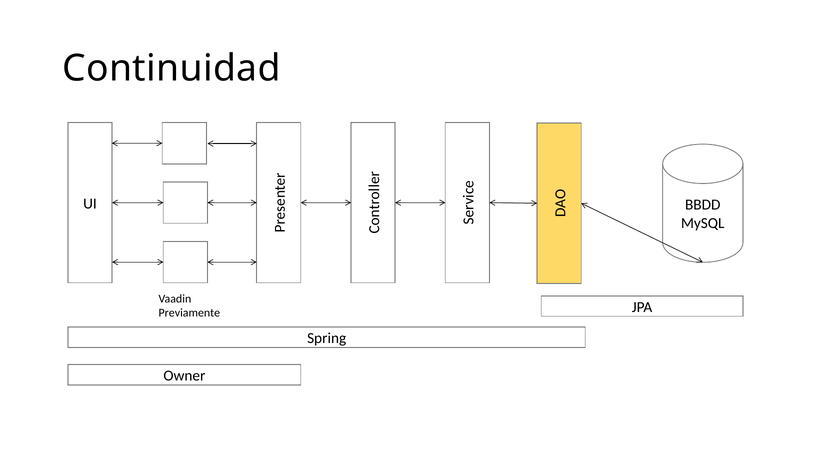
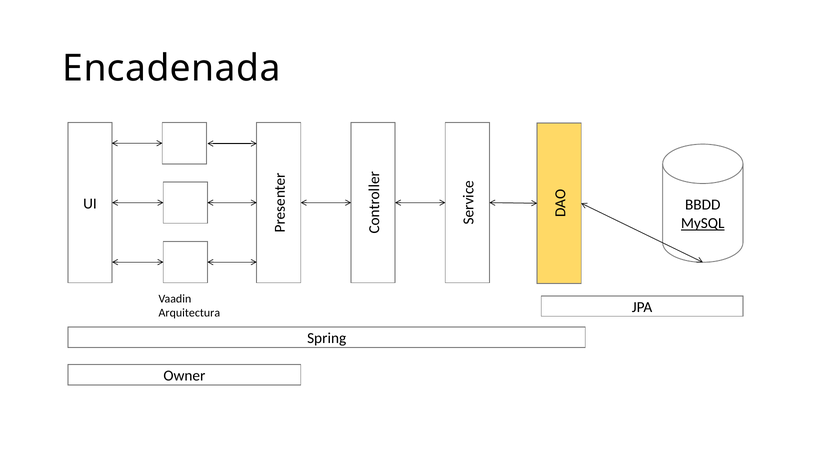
Continuidad: Continuidad -> Encadenada (171, 68)
MySQL underline: none -> present (703, 223)
Previamente: Previamente -> Arquitectura (189, 313)
